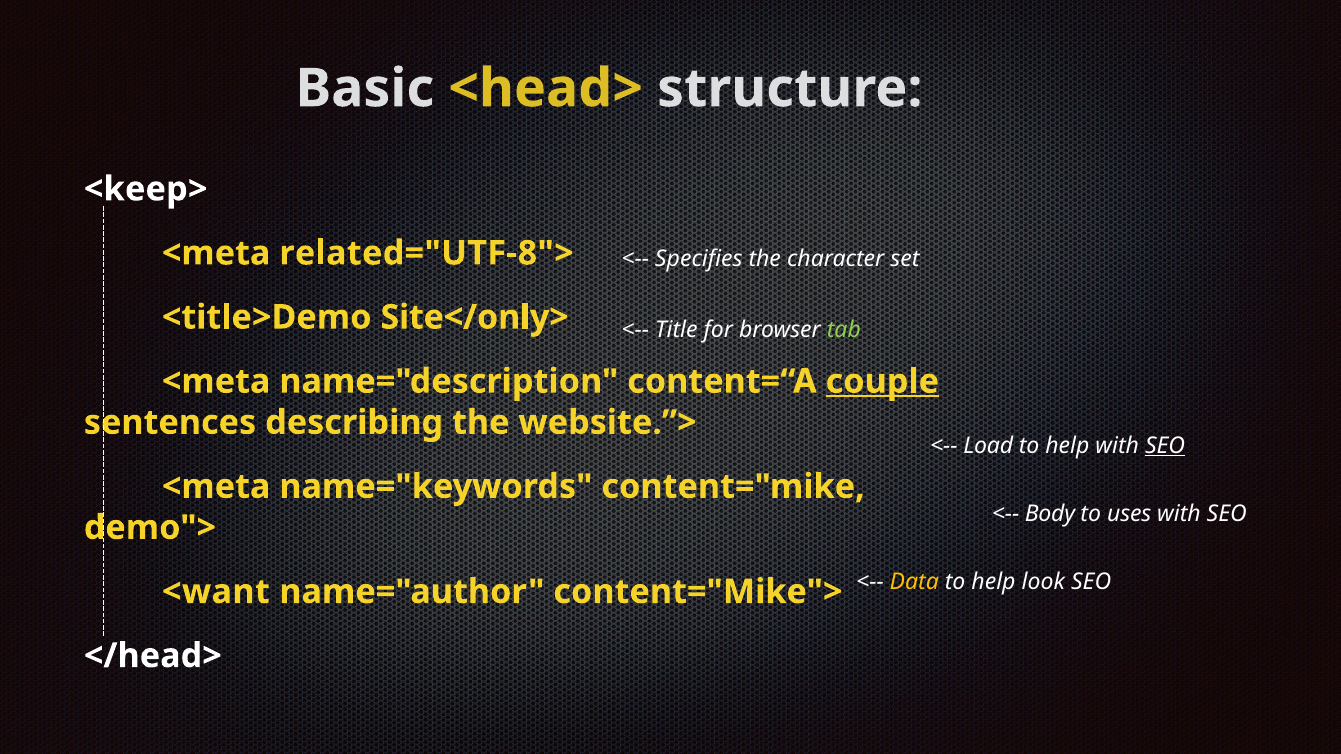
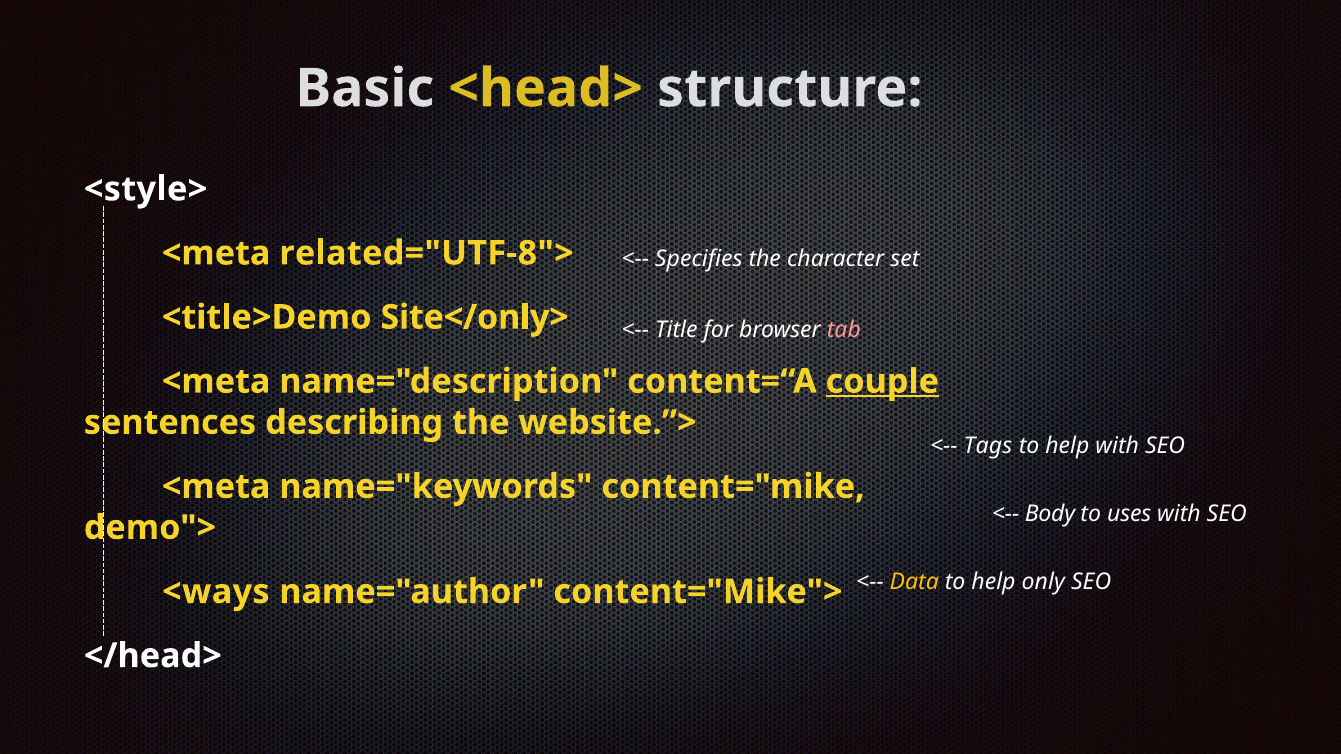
<keep>: <keep> -> <style> (146, 189)
tab colour: light green -> pink (844, 330)
Load: Load -> Tags (988, 446)
SEO underline: present -> none (1165, 446)
look: look -> only (1043, 582)
<want: <want -> <ways (216, 592)
